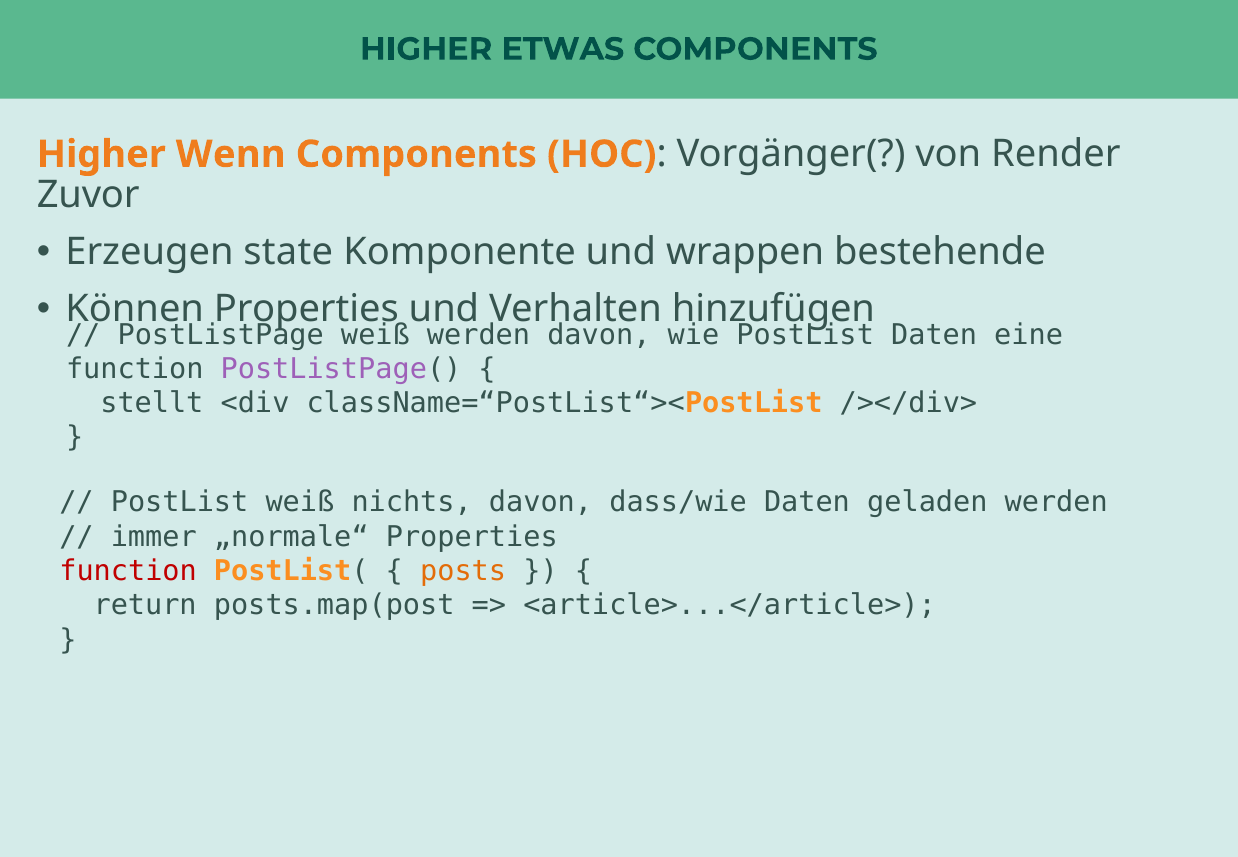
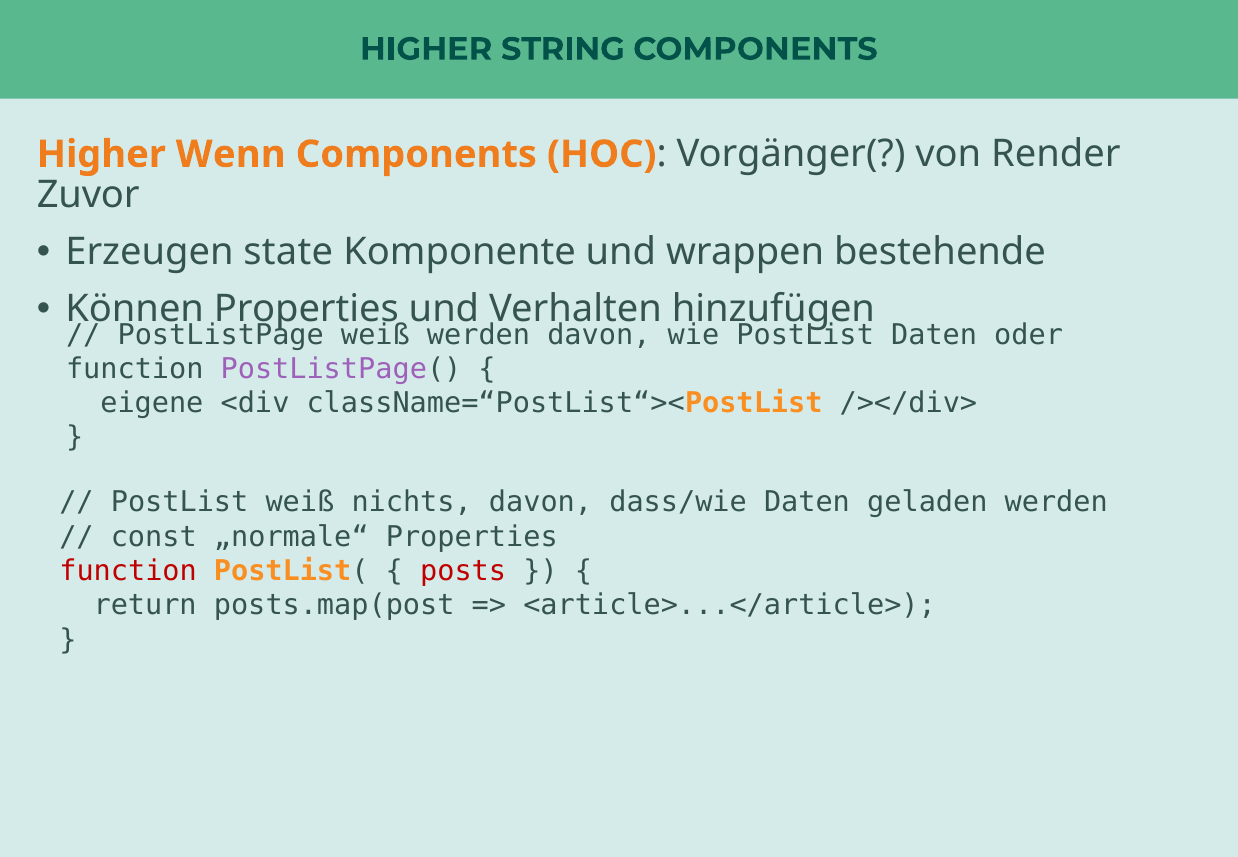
ETWAS: ETWAS -> STRING (563, 49)
eine: eine -> oder (1029, 335)
stellt: stellt -> eigene (152, 403)
immer: immer -> const (154, 537)
posts colour: orange -> red (463, 571)
